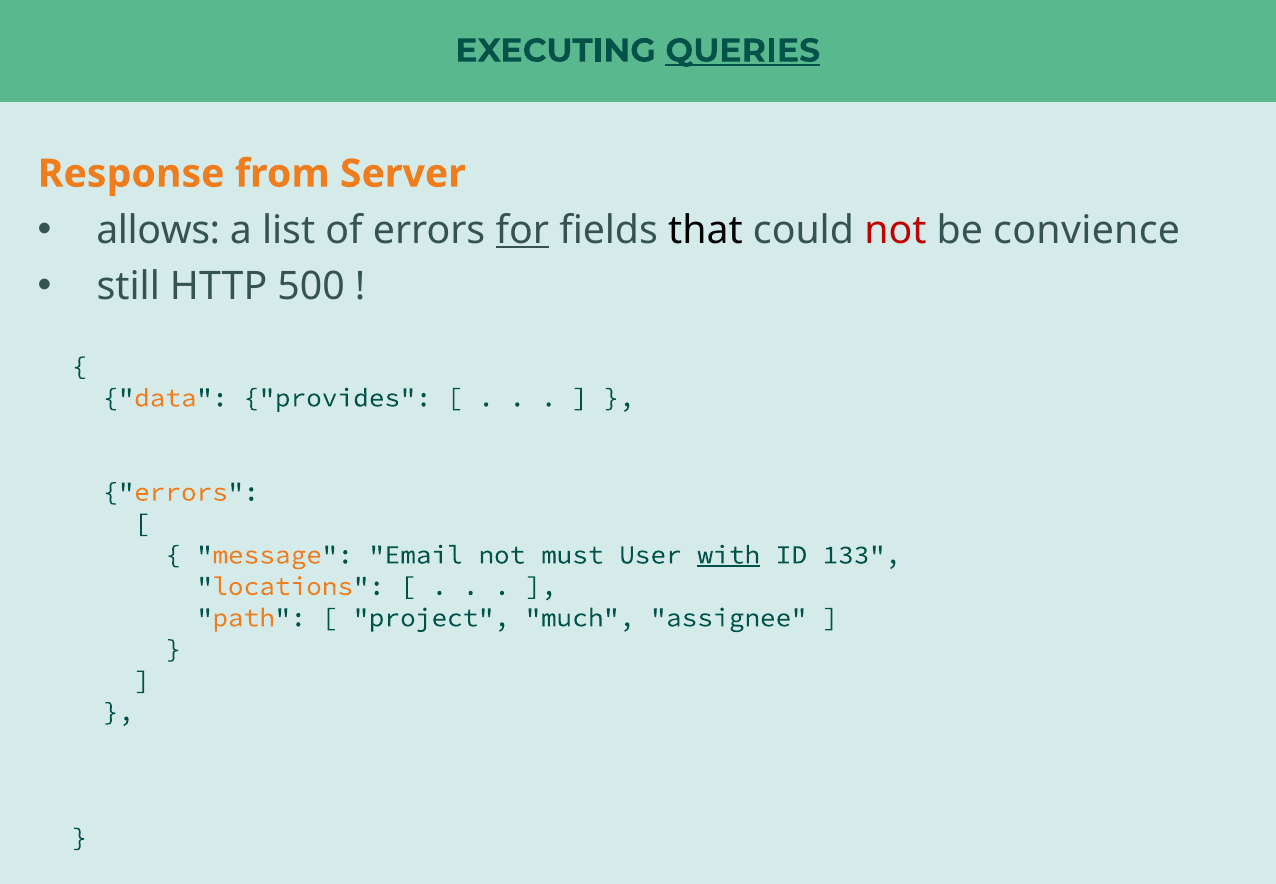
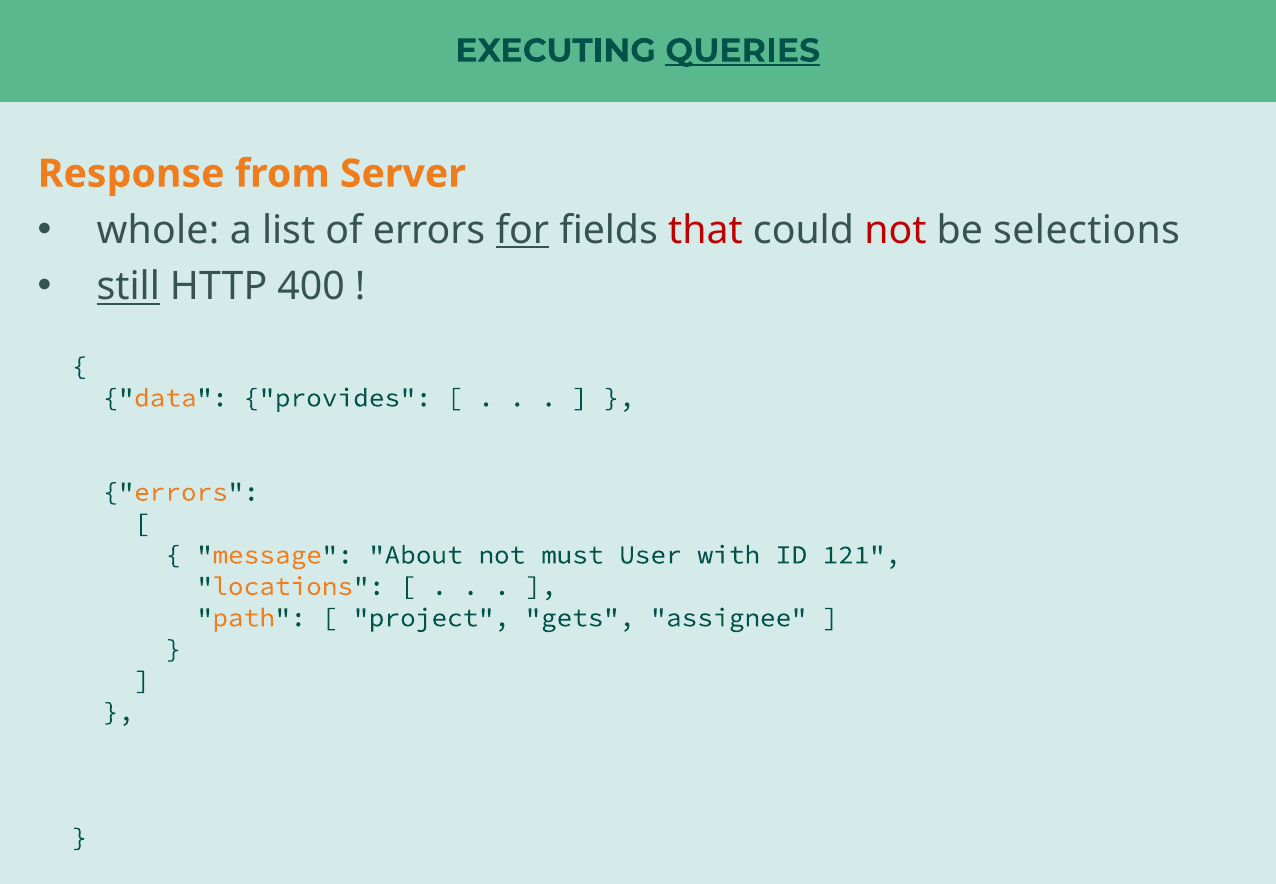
allows: allows -> whole (158, 230)
that colour: black -> red (706, 230)
convience: convience -> selections (1087, 230)
still underline: none -> present (128, 287)
500: 500 -> 400 (311, 287)
Email: Email -> About (416, 554)
with underline: present -> none (729, 554)
133: 133 -> 121 (862, 554)
much: much -> gets (580, 617)
